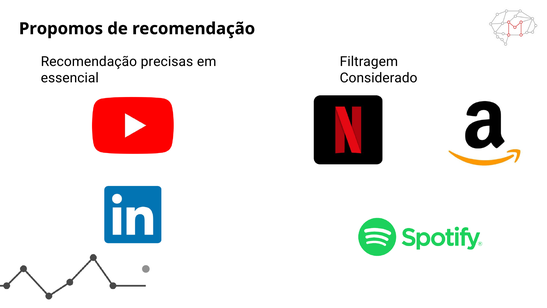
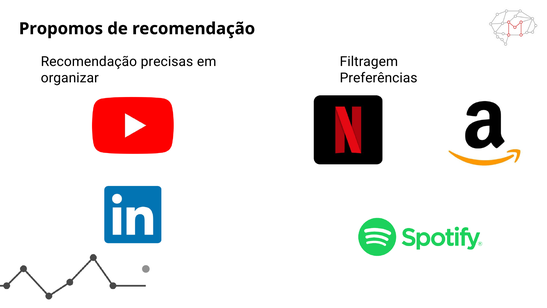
essencial: essencial -> organizar (70, 78)
Considerado: Considerado -> Preferências (379, 78)
